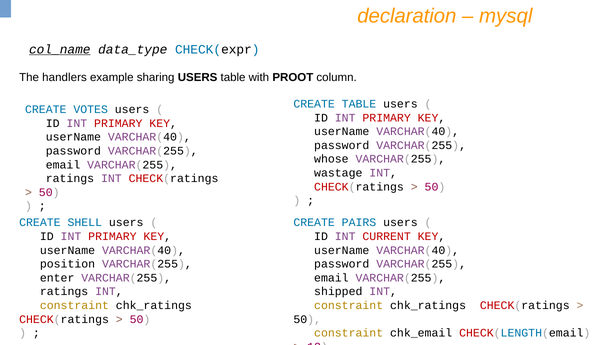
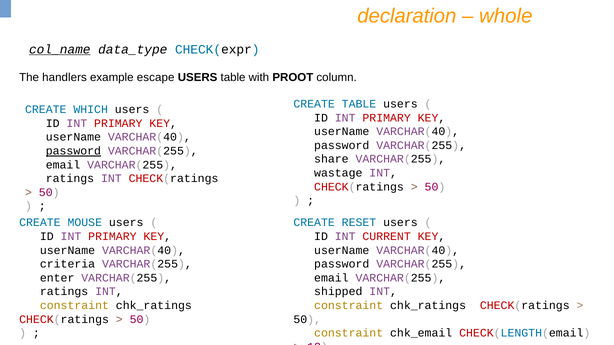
mysql: mysql -> whole (506, 16)
sharing: sharing -> escape (156, 77)
VOTES: VOTES -> WHICH (91, 110)
password underline: none -> present (73, 151)
whose: whose -> share (331, 159)
SHELL: SHELL -> MOUSE (85, 223)
PAIRS: PAIRS -> RESET (359, 223)
position: position -> criteria (68, 264)
